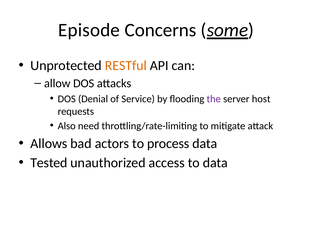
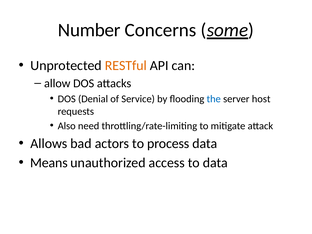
Episode: Episode -> Number (89, 30)
the colour: purple -> blue (214, 99)
Tested: Tested -> Means (49, 163)
